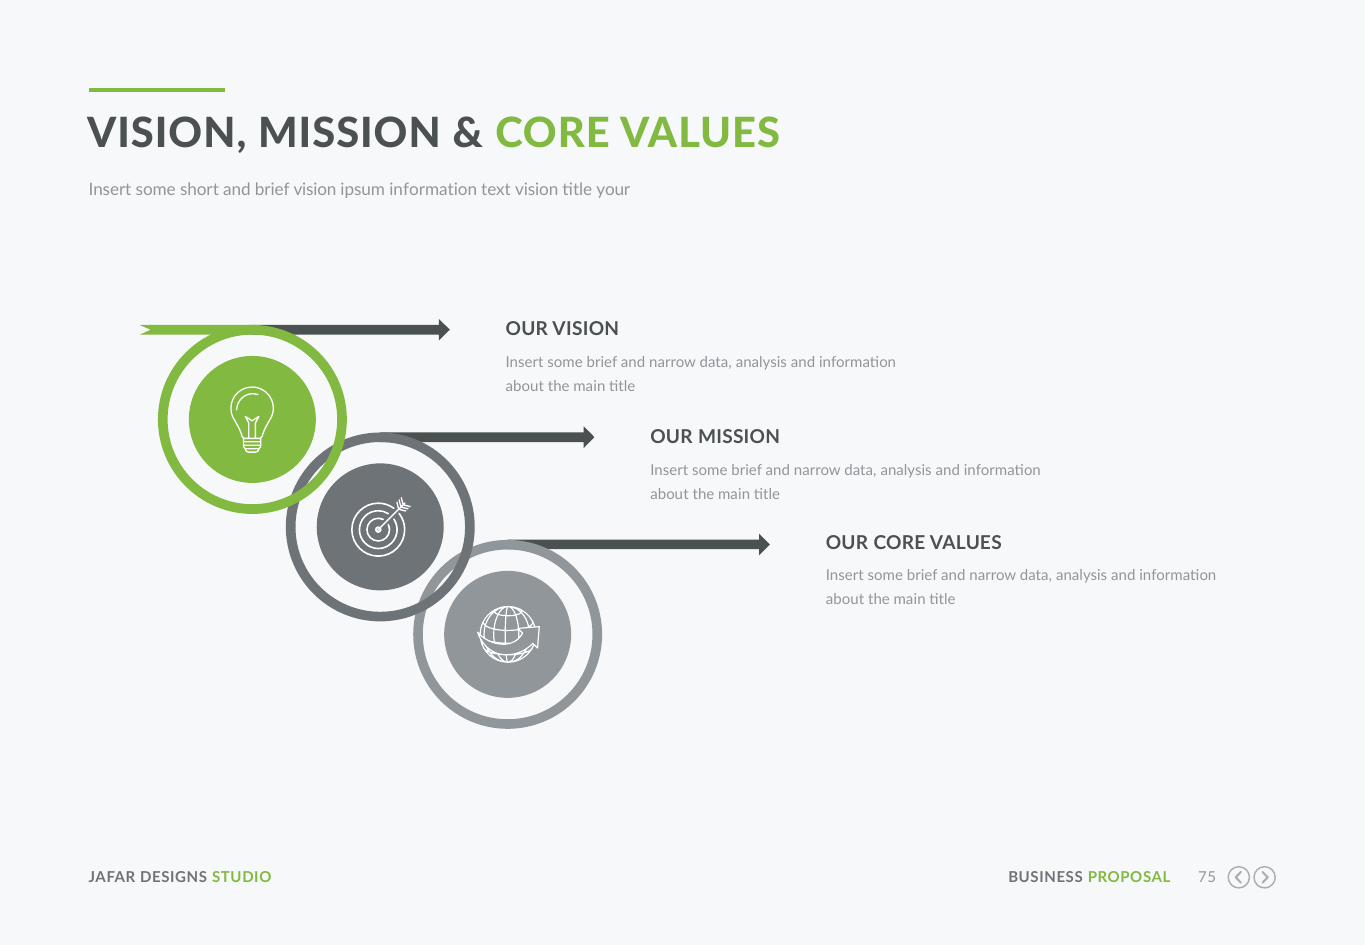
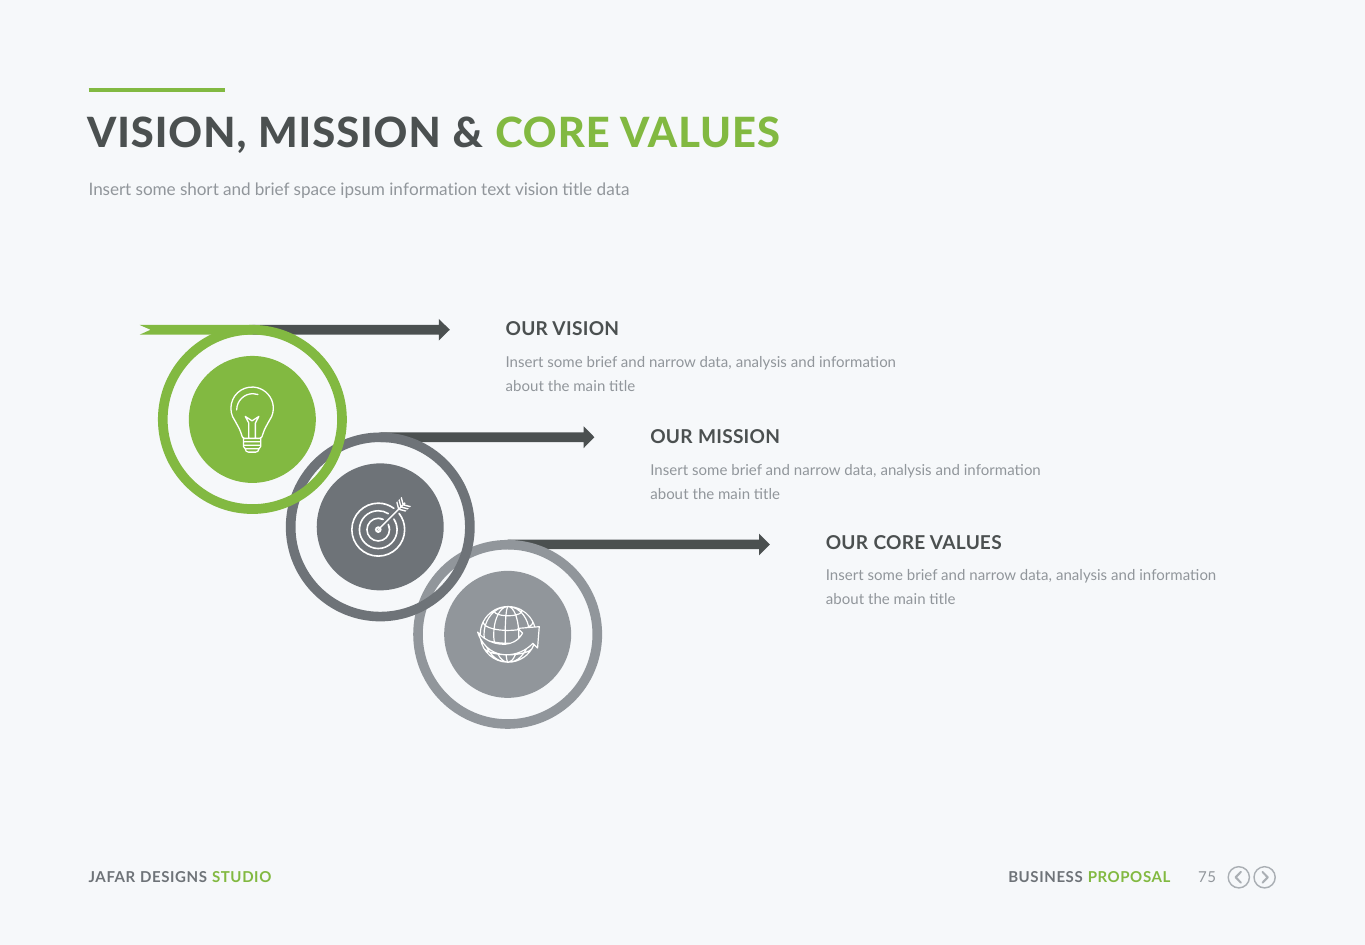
brief vision: vision -> space (315, 190)
title your: your -> data (613, 190)
